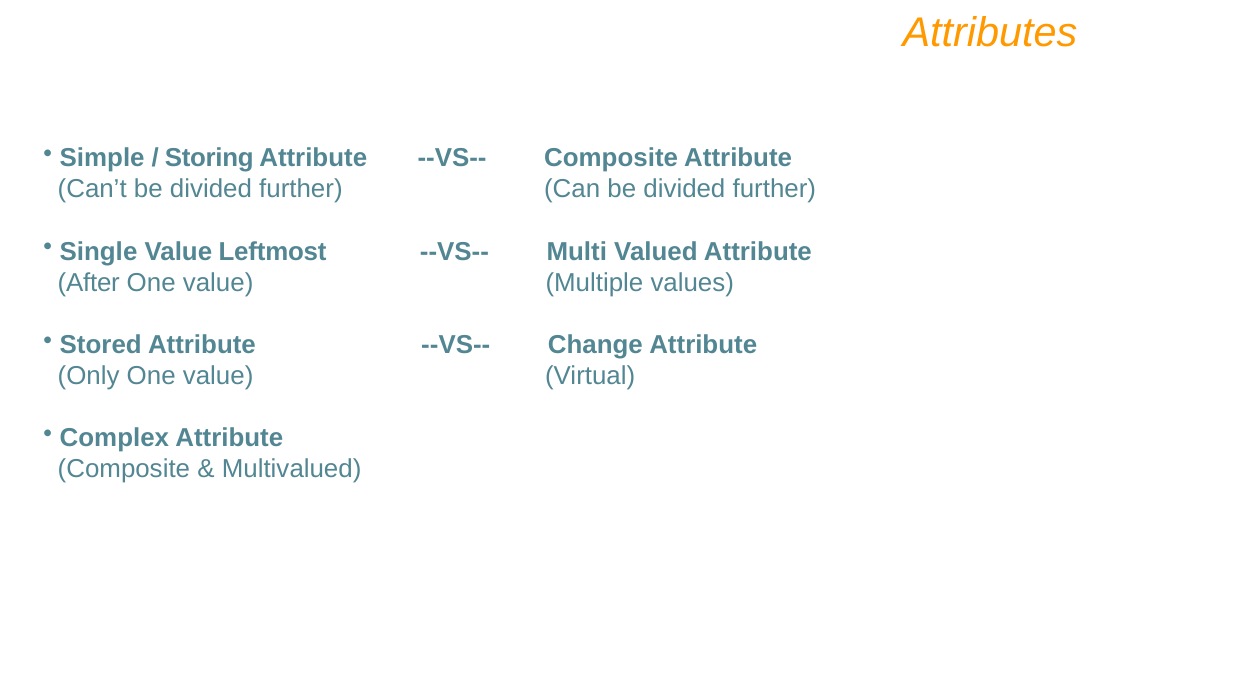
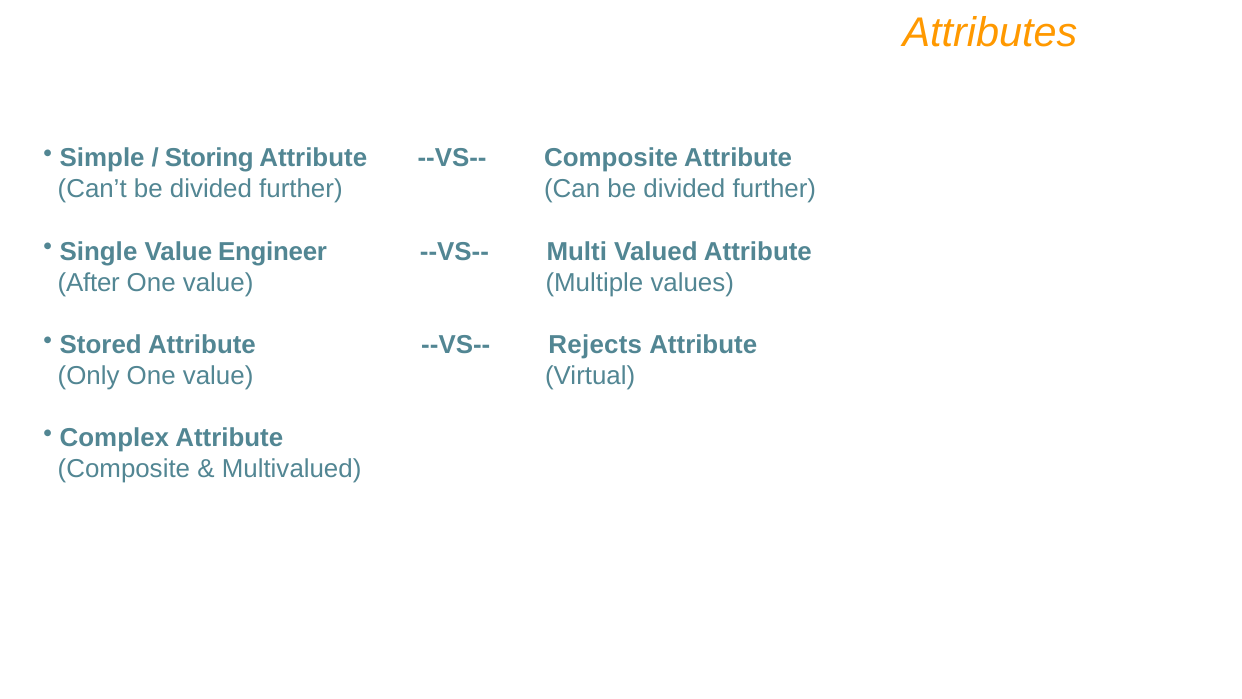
Leftmost: Leftmost -> Engineer (273, 251)
Change: Change -> Rejects (595, 345)
